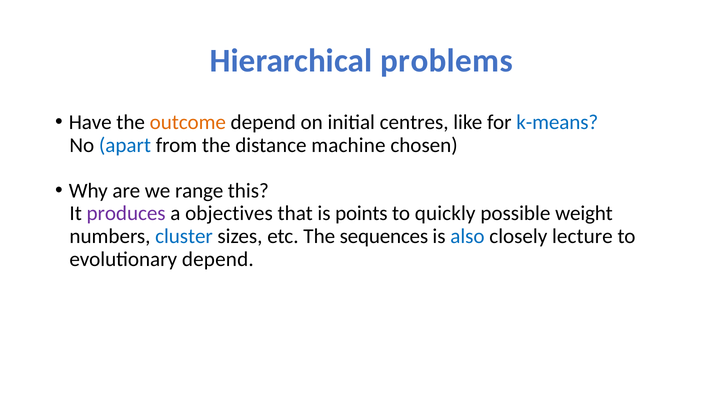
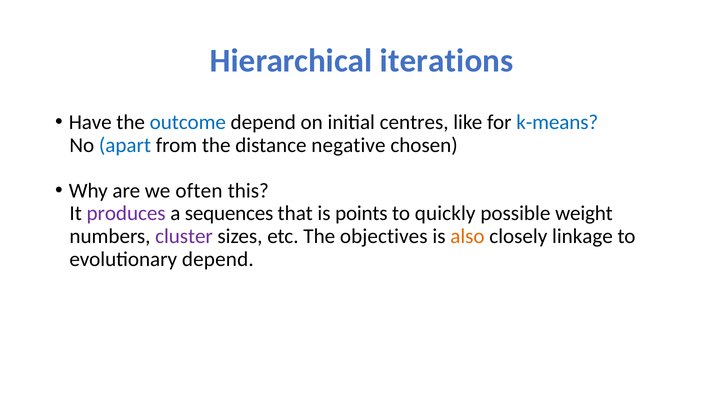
problems: problems -> iterations (447, 61)
outcome colour: orange -> blue (188, 122)
machine: machine -> negative (348, 145)
range: range -> often (199, 191)
objectives: objectives -> sequences (229, 214)
cluster colour: blue -> purple (184, 236)
sequences: sequences -> objectives (384, 236)
also colour: blue -> orange (467, 236)
lecture: lecture -> linkage (582, 236)
